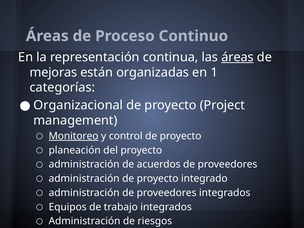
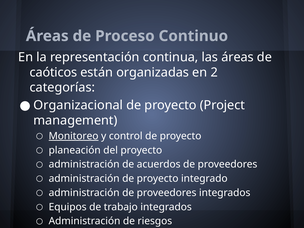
áreas underline: present -> none (238, 57)
mejoras: mejoras -> caóticos (53, 72)
1: 1 -> 2 (214, 72)
